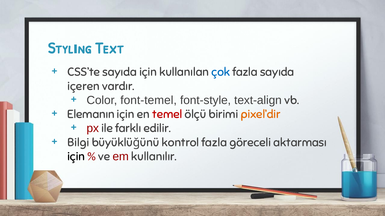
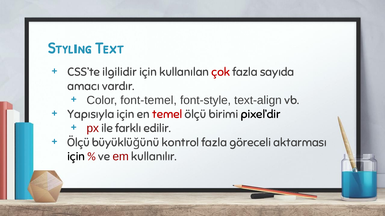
CSS’te sayıda: sayıda -> ilgilidir (120, 72)
çok colour: blue -> red (221, 72)
içeren: içeren -> amacı (84, 86)
Elemanın: Elemanın -> Yapısıyla (91, 115)
pixel’dir colour: orange -> black (261, 115)
Bilgi: Bilgi -> Ölçü (78, 143)
